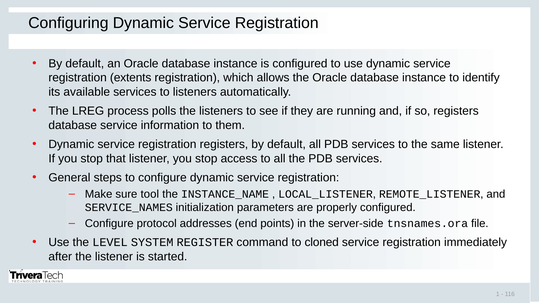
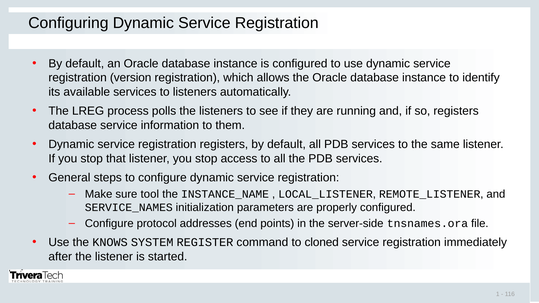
extents: extents -> version (131, 78)
LEVEL: LEVEL -> KNOWS (110, 243)
